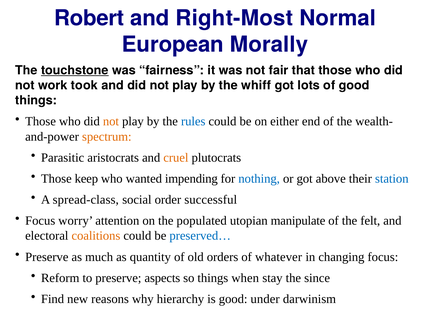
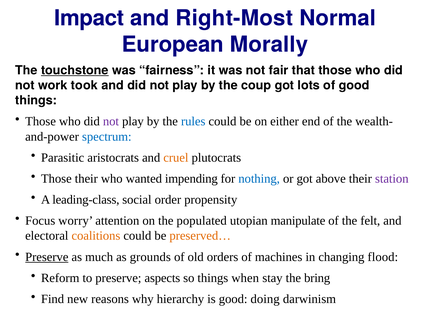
Robert: Robert -> Impact (89, 18)
whiff: whiff -> coup (256, 85)
not colour: orange -> purple (111, 122)
spectrum colour: orange -> blue (107, 137)
Those keep: keep -> their (86, 179)
station colour: blue -> purple (392, 179)
spread-class: spread-class -> leading-class (86, 200)
successful: successful -> propensity (211, 200)
preserved… colour: blue -> orange (200, 236)
Preserve underline: none -> present (47, 257)
quantity: quantity -> grounds (150, 257)
whatever: whatever -> machines (279, 257)
changing focus: focus -> flood (383, 257)
since: since -> bring (317, 278)
under: under -> doing (265, 299)
